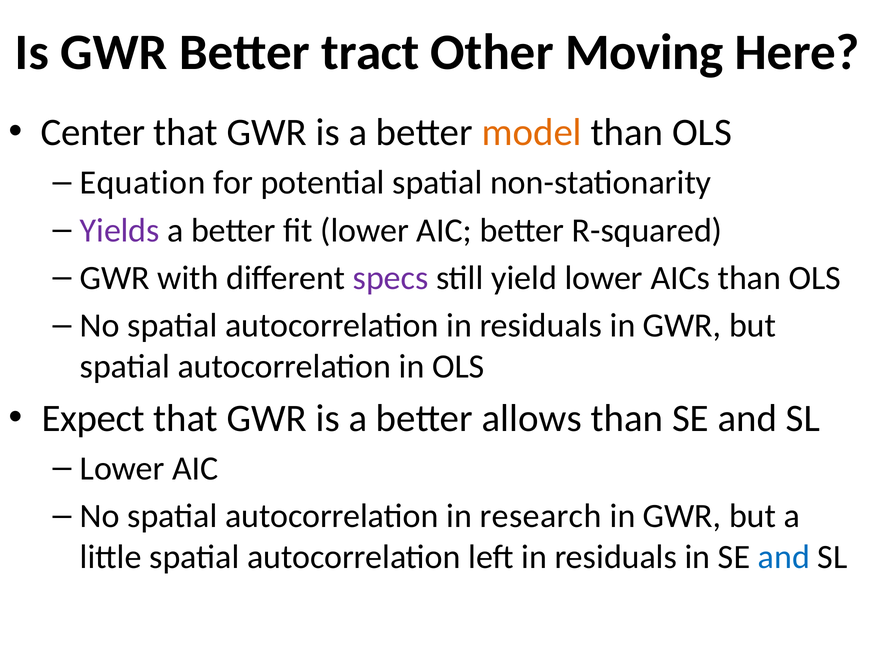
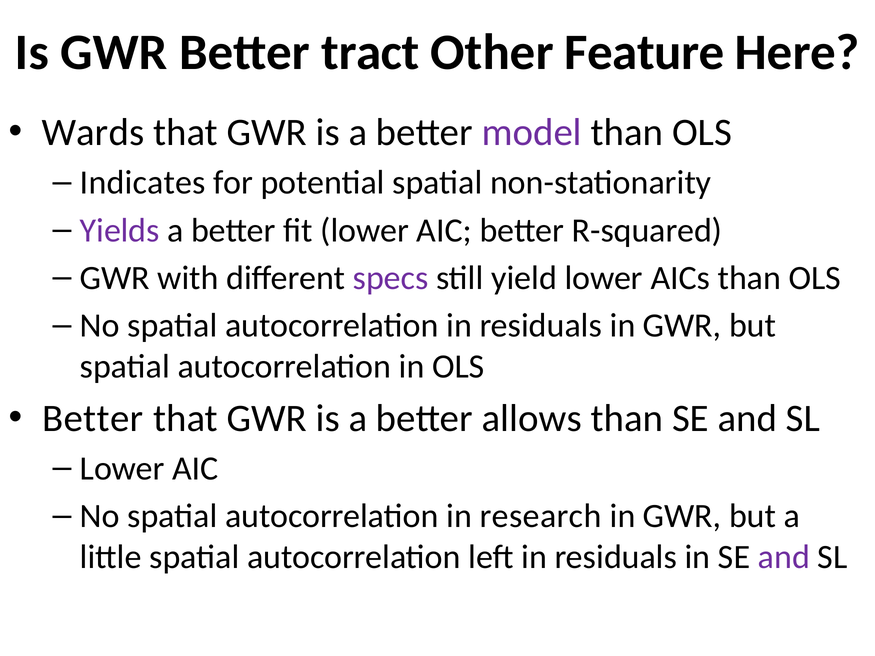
Moving: Moving -> Feature (644, 52)
Center: Center -> Wards (93, 133)
model colour: orange -> purple (532, 133)
Equation: Equation -> Indicates (143, 183)
Expect: Expect -> Better (93, 419)
and colour: blue -> purple (784, 557)
